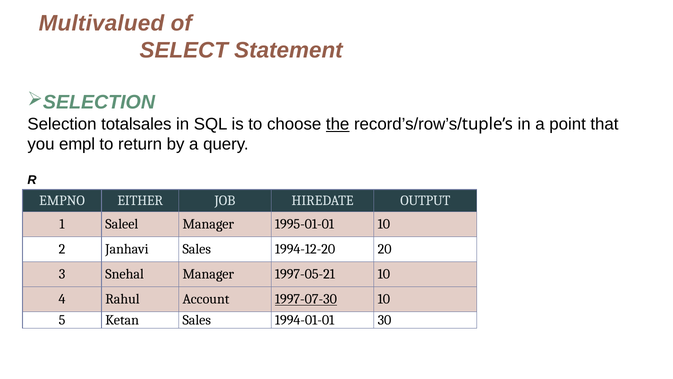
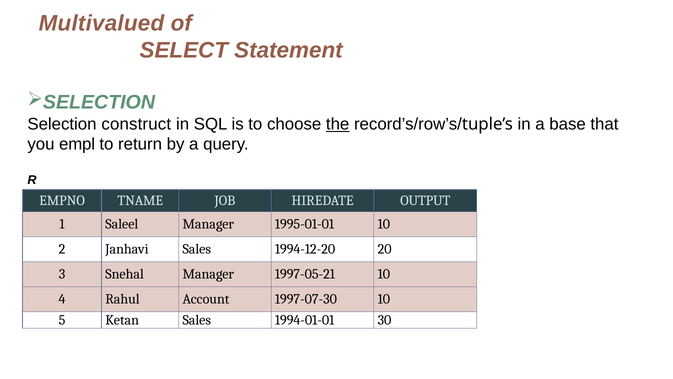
totalsales: totalsales -> construct (136, 124)
point: point -> base (568, 124)
EITHER: EITHER -> TNAME (140, 200)
1997-07-30 underline: present -> none (306, 299)
